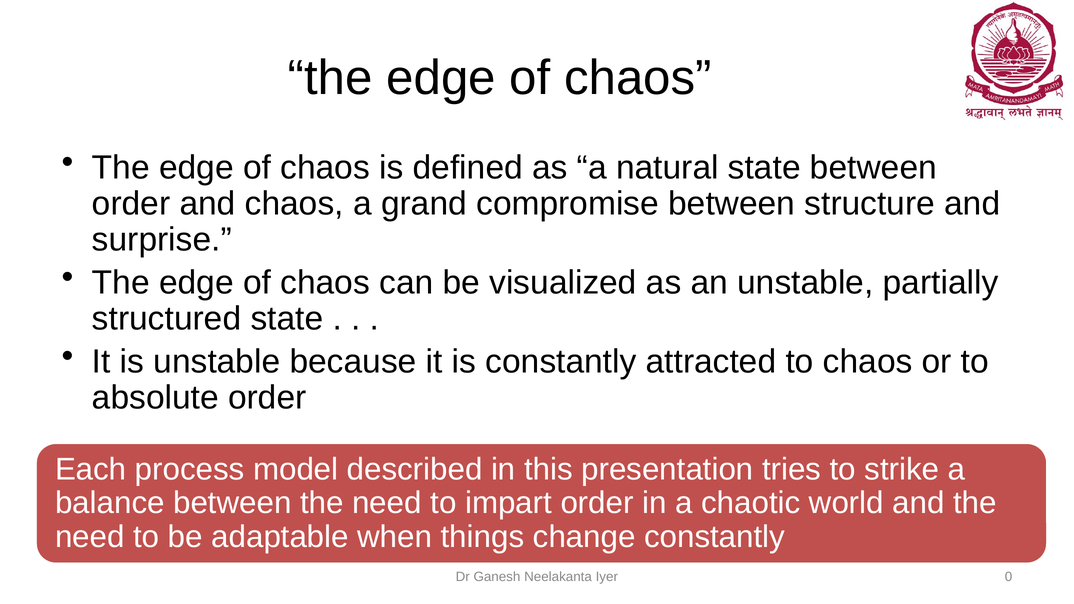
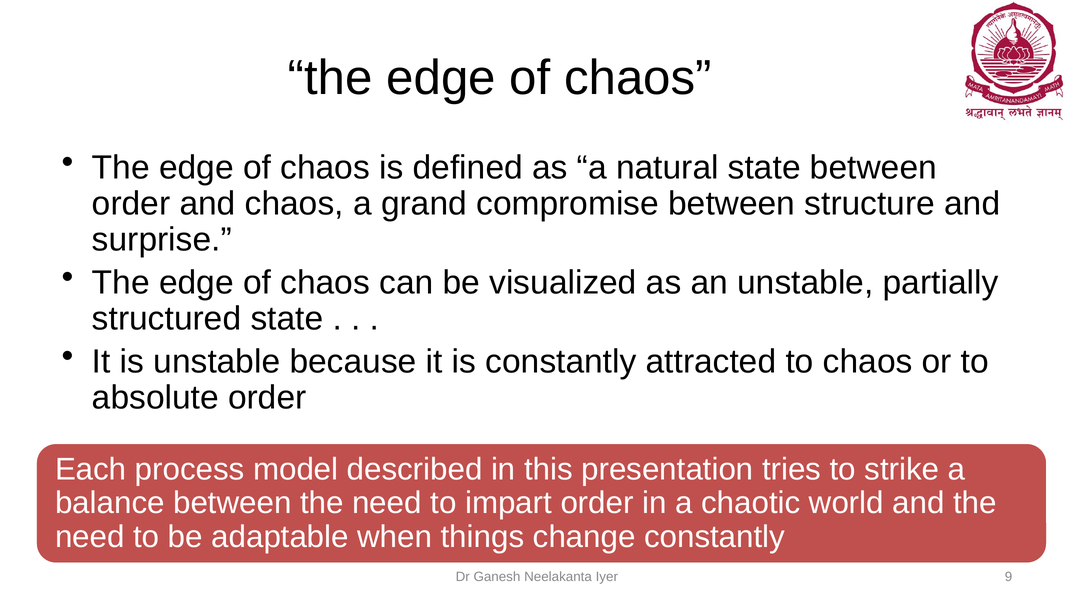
0: 0 -> 9 (1009, 577)
